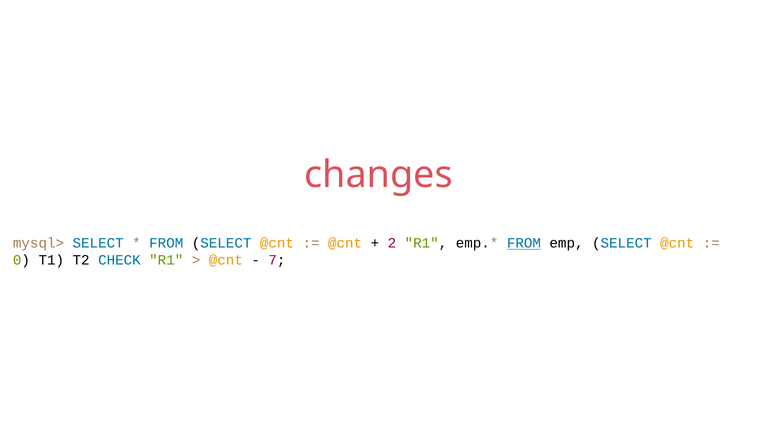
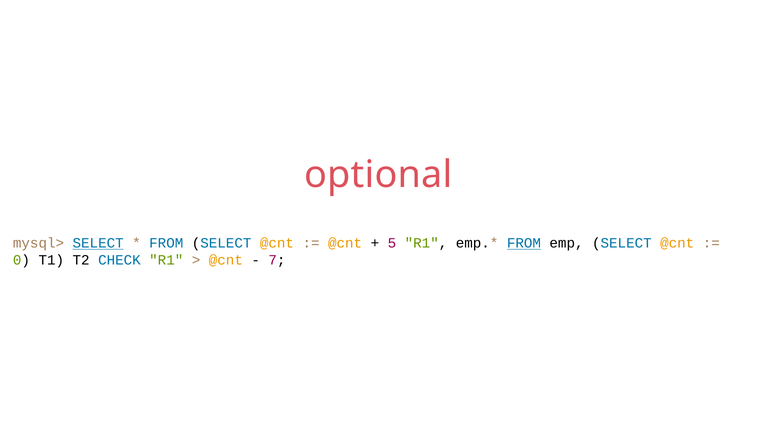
changes: changes -> optional (378, 175)
SELECT underline: none -> present (98, 243)
2: 2 -> 5 (392, 243)
